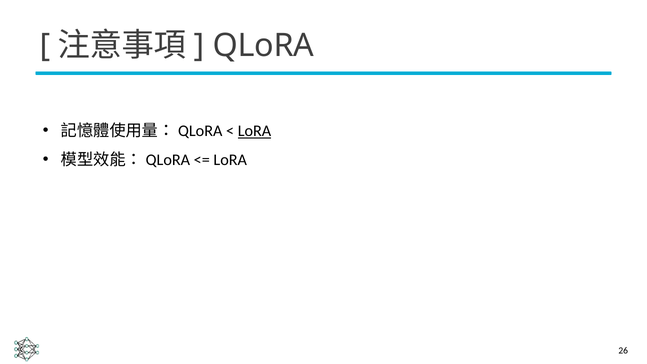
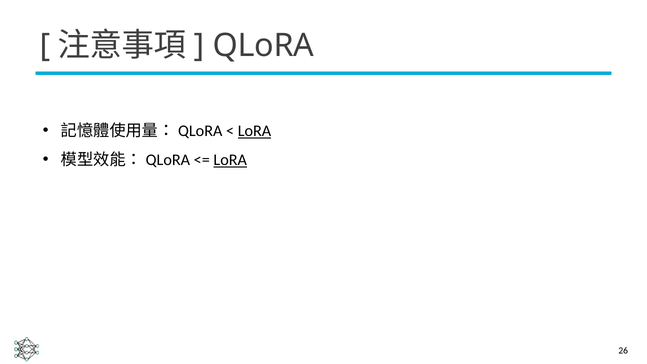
LoRA underline: none -> present (230, 160)
